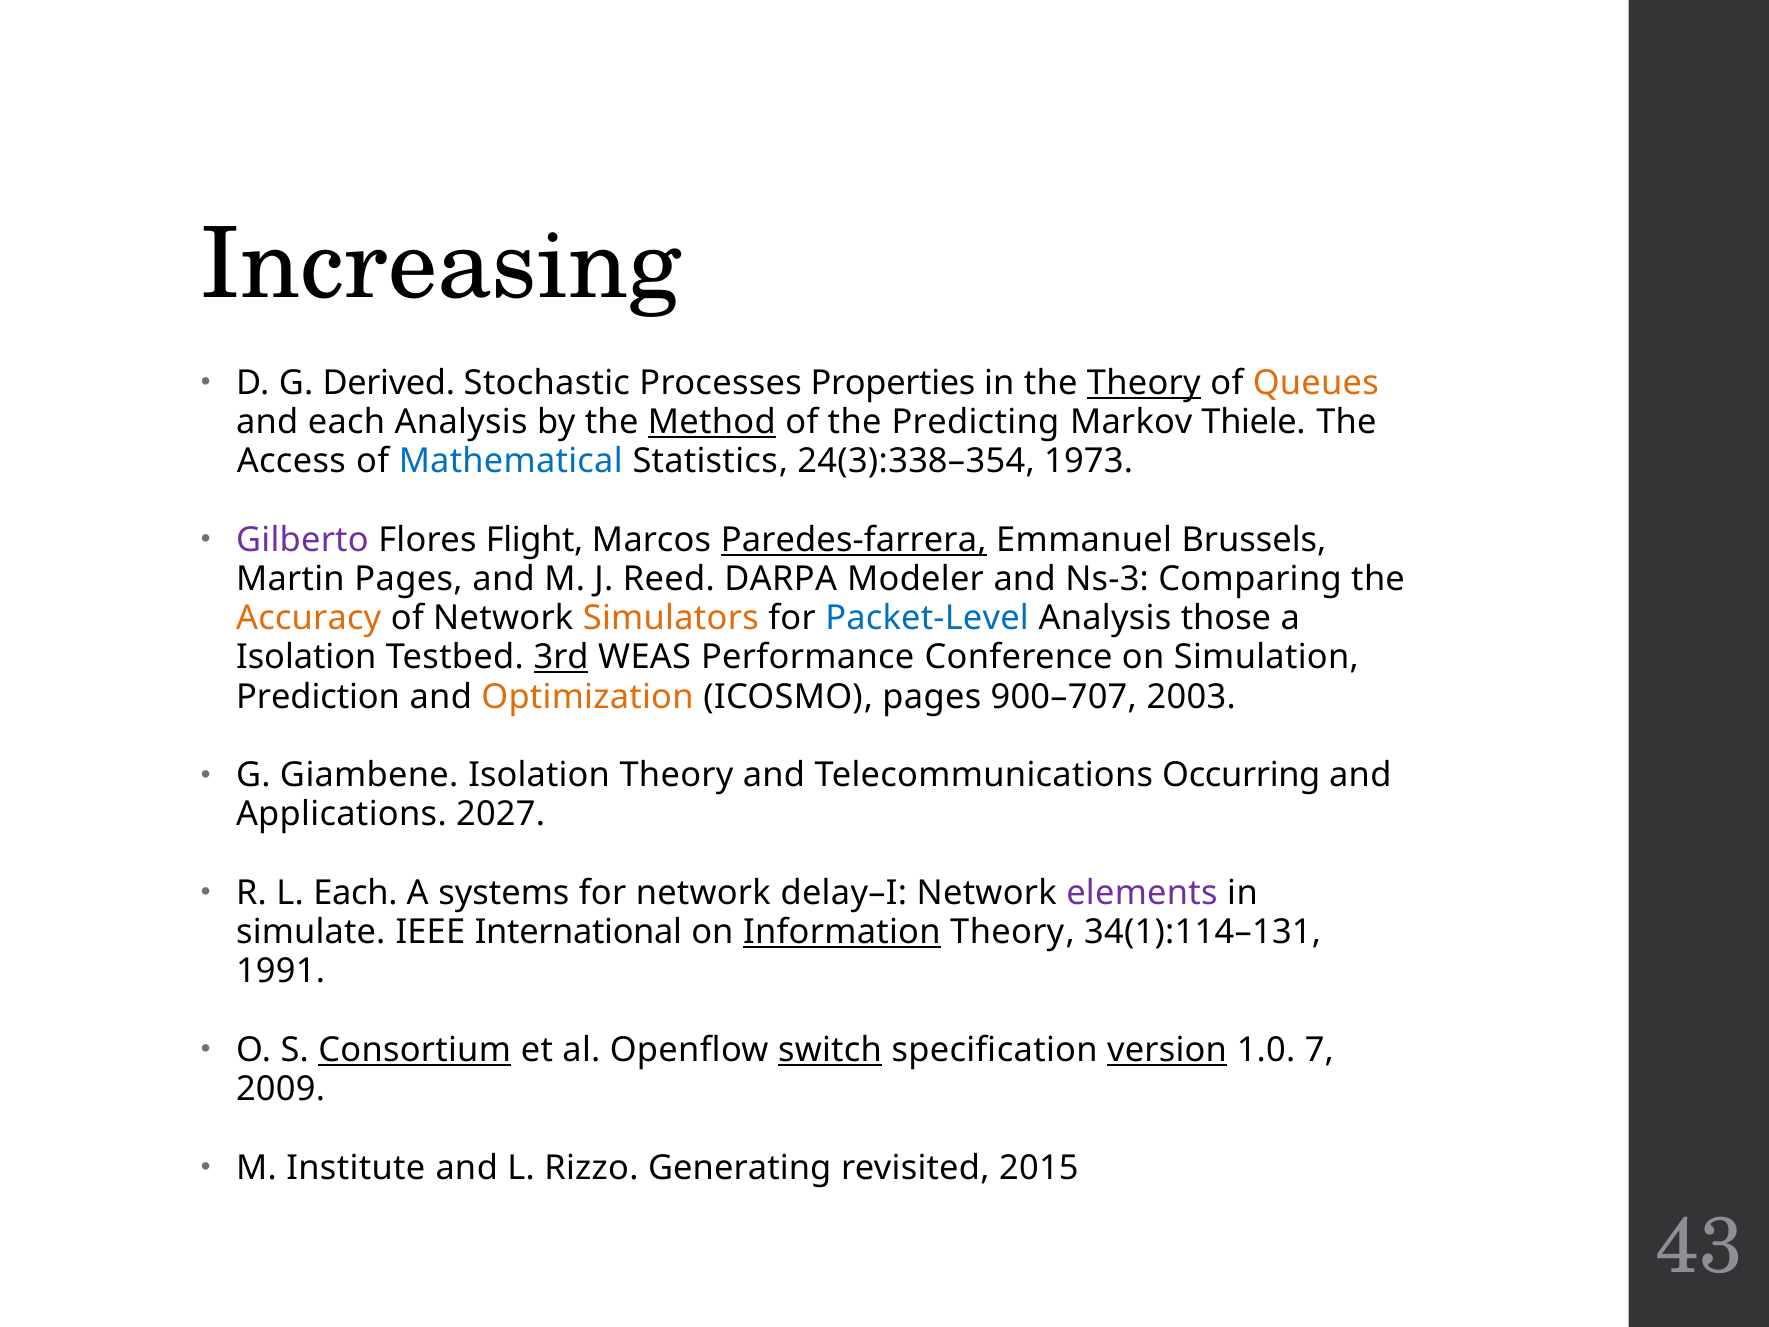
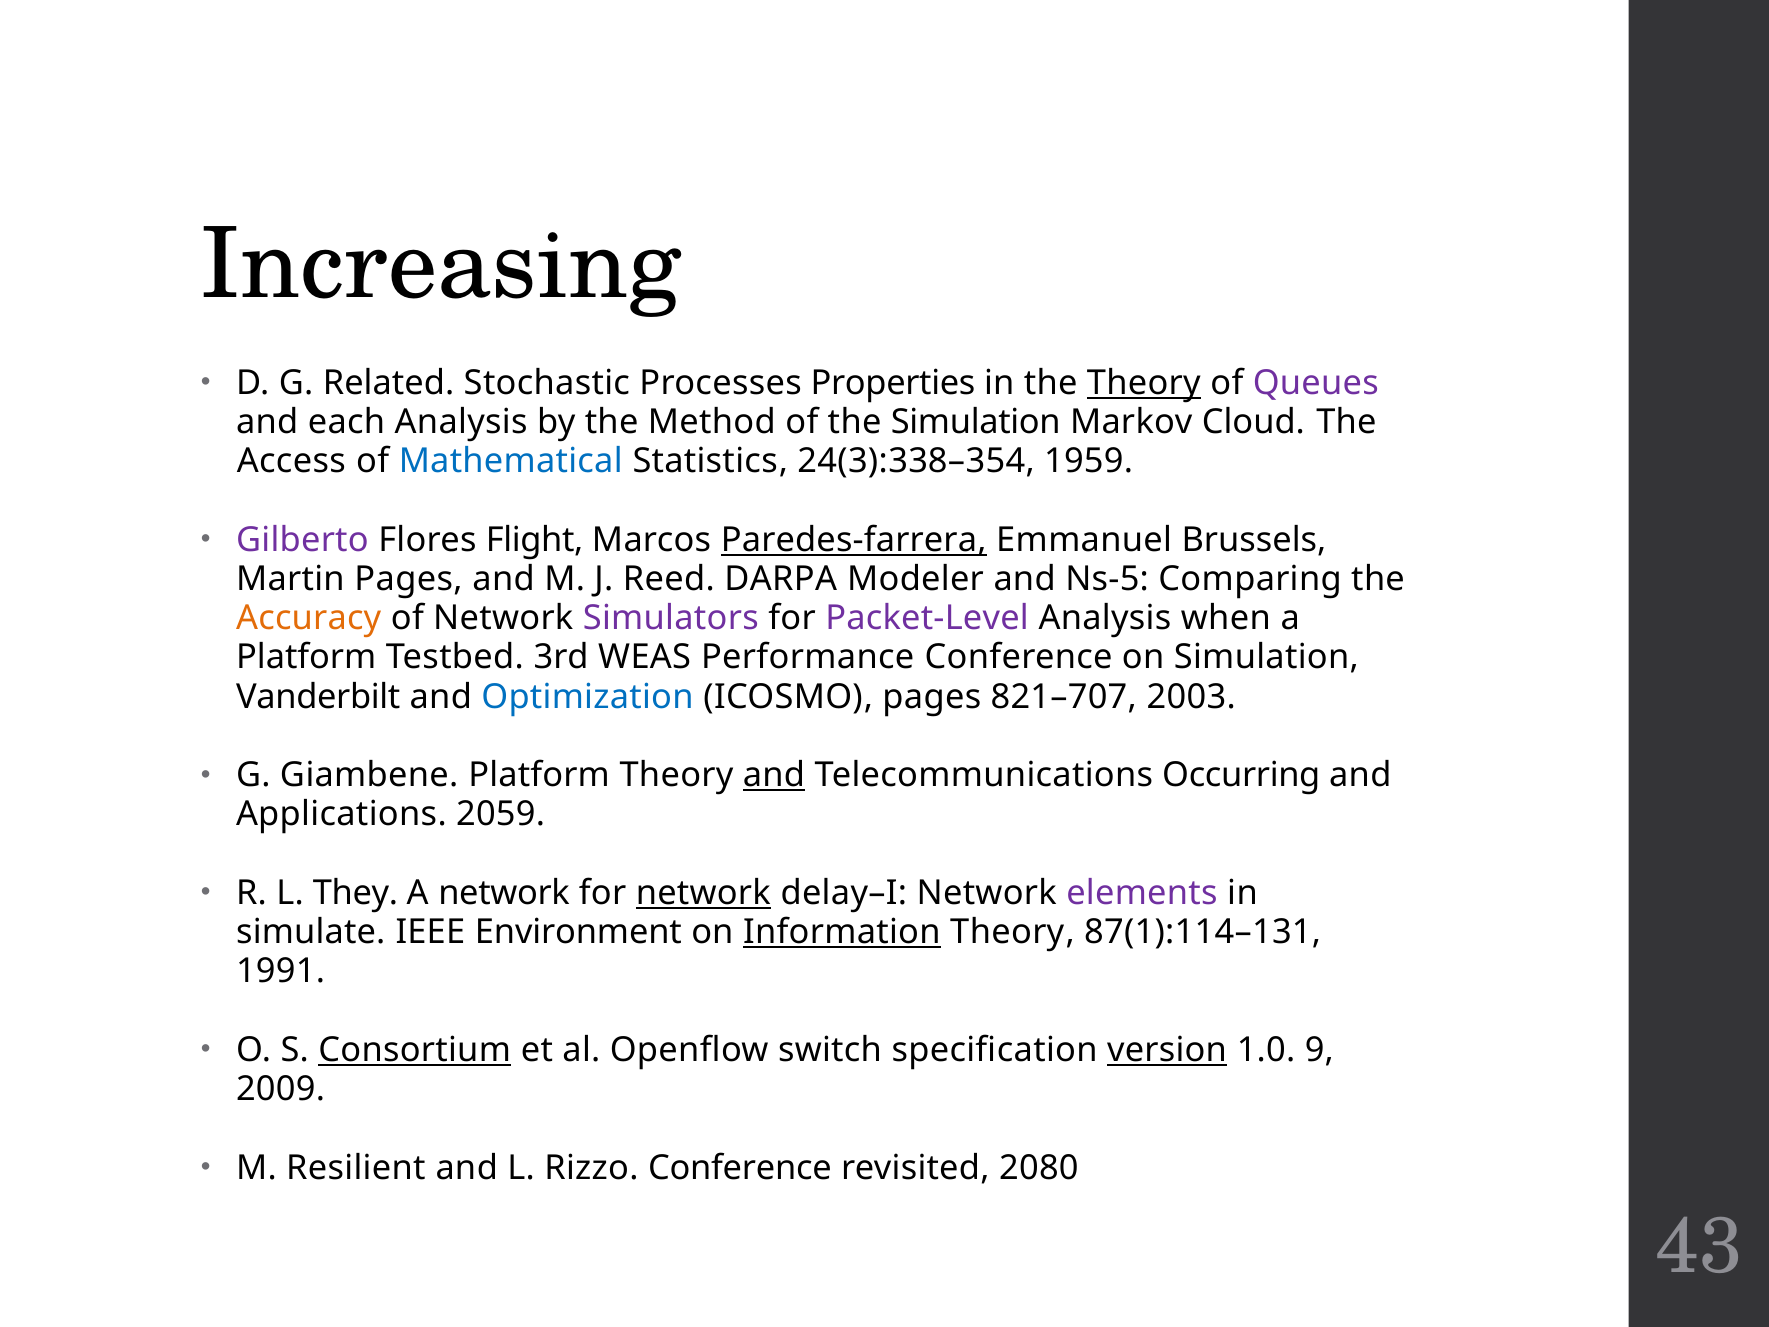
Derived: Derived -> Related (389, 383)
Queues colour: orange -> purple (1316, 383)
Method underline: present -> none (712, 422)
the Predicting: Predicting -> Simulation (976, 422)
Thiele: Thiele -> Cloud (1253, 422)
1973: 1973 -> 1959 (1089, 461)
Ns-3: Ns-3 -> Ns-5 (1107, 579)
Simulators colour: orange -> purple (671, 618)
Packet-Level colour: blue -> purple (927, 618)
those: those -> when (1226, 618)
Isolation: Isolation -> Platform (306, 657)
3rd underline: present -> none (561, 657)
Prediction: Prediction -> Vanderbilt (318, 697)
Optimization colour: orange -> blue (587, 697)
900–707: 900–707 -> 821–707 (1064, 697)
Giambene Isolation: Isolation -> Platform (539, 775)
and underline: none -> present (774, 775)
2027: 2027 -> 2059 (501, 814)
L Each: Each -> They (356, 893)
A systems: systems -> network (504, 893)
network underline: none -> present (703, 893)
International: International -> Environment (578, 932)
34(1):114–131: 34(1):114–131 -> 87(1):114–131 (1203, 932)
switch underline: present -> none (830, 1050)
7: 7 -> 9 (1319, 1050)
Institute: Institute -> Resilient (356, 1168)
Rizzo Generating: Generating -> Conference (740, 1168)
2015: 2015 -> 2080 (1039, 1168)
